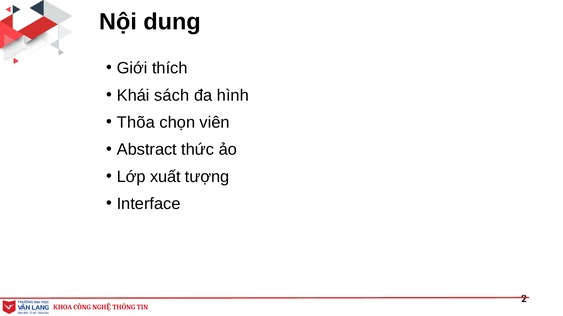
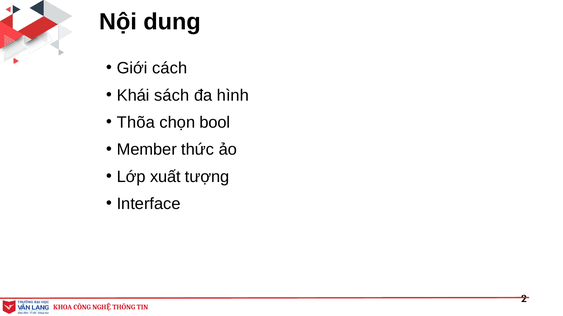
thích: thích -> cách (170, 68)
viên: viên -> bool (215, 123)
Abstract: Abstract -> Member (147, 150)
